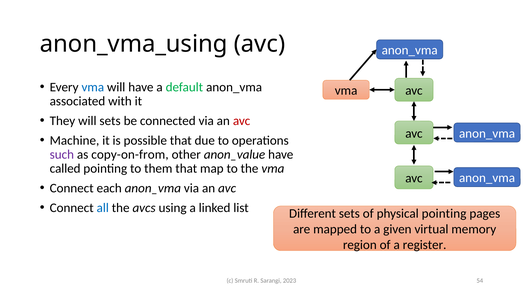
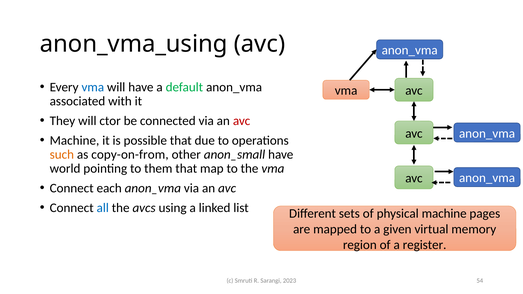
will sets: sets -> ctor (110, 121)
such colour: purple -> orange (62, 155)
anon_value: anon_value -> anon_small (235, 155)
called: called -> world (65, 169)
physical pointing: pointing -> machine (444, 214)
